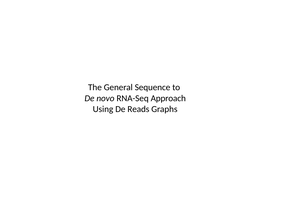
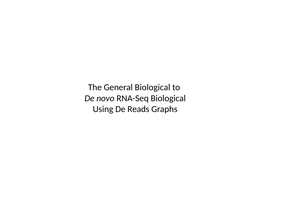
General Sequence: Sequence -> Biological (152, 87)
RNA-Seq Approach: Approach -> Biological (168, 98)
